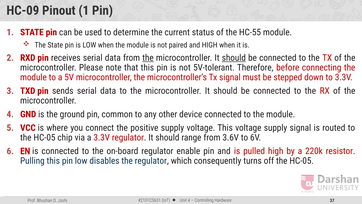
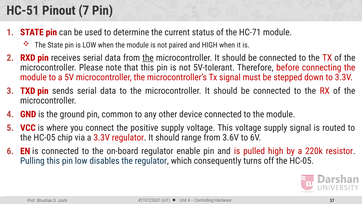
HC-09: HC-09 -> HC-51 (23, 10)
Pinout 1: 1 -> 7 (84, 10)
HC-55: HC-55 -> HC-71 (250, 32)
should underline: present -> none (234, 58)
